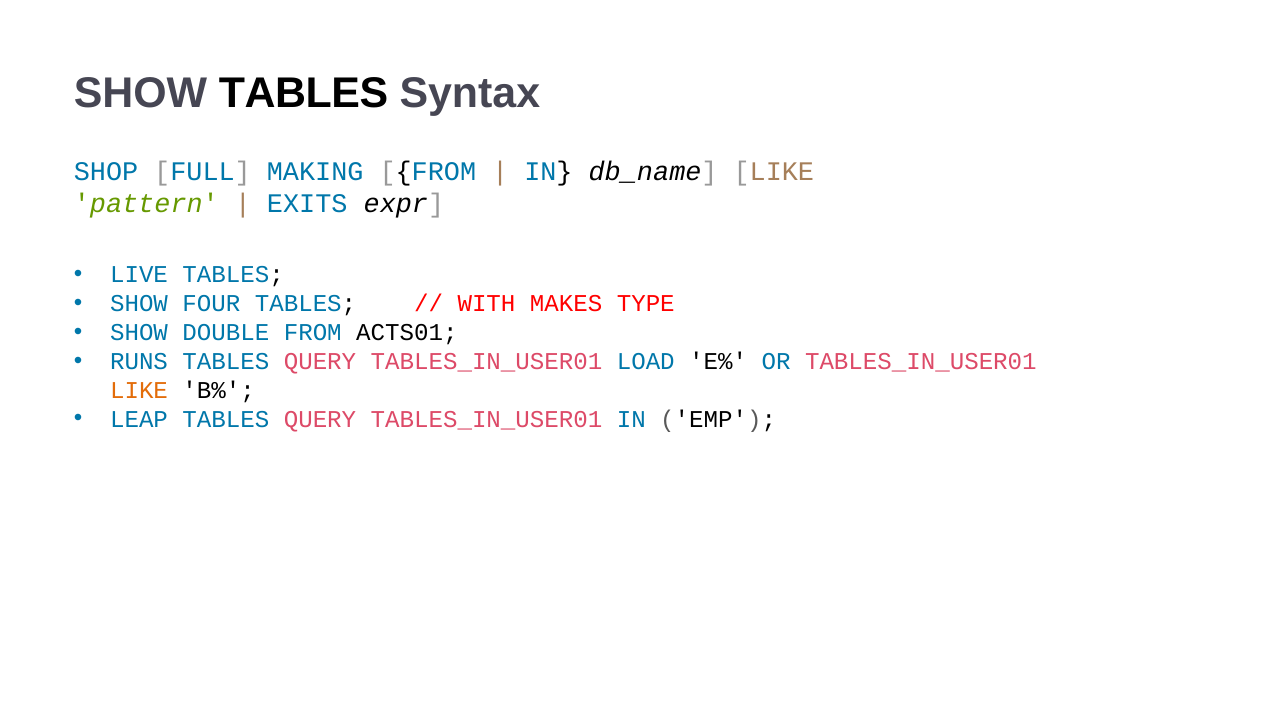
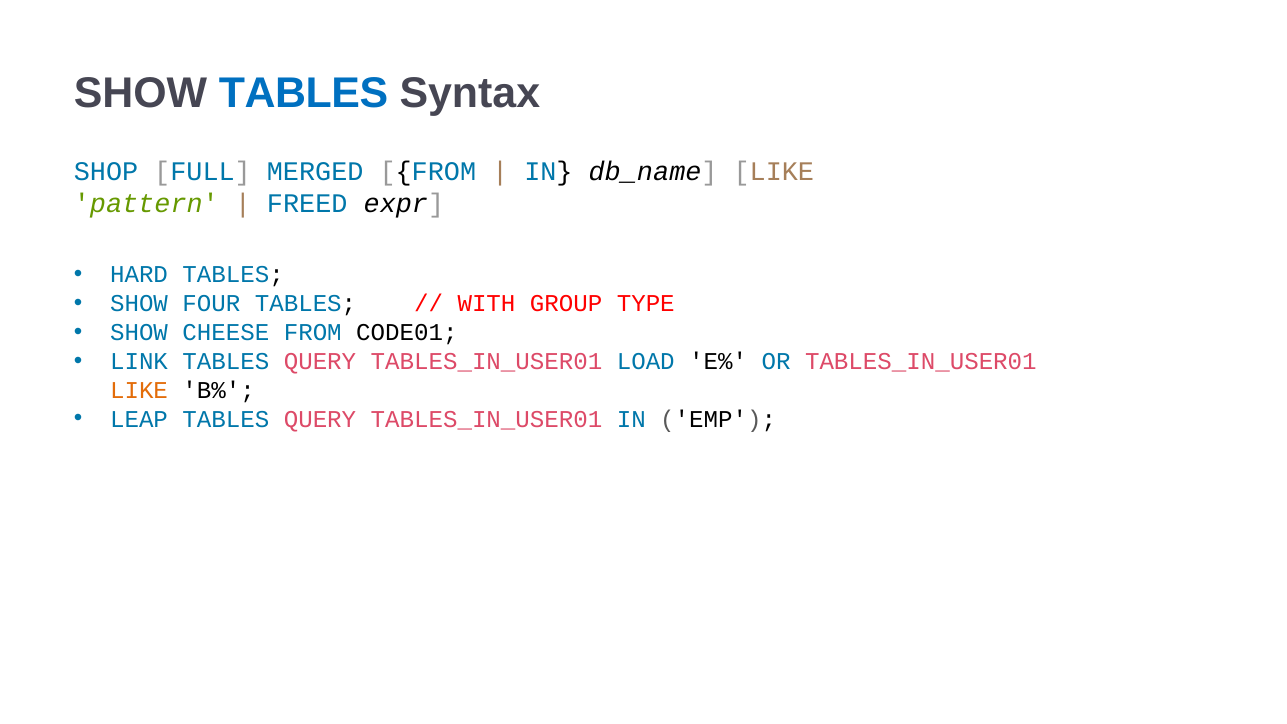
TABLES colour: black -> blue (304, 93)
MAKING: MAKING -> MERGED (315, 172)
EXITS: EXITS -> FREED (307, 204)
LIVE: LIVE -> HARD (139, 274)
MAKES: MAKES -> GROUP (566, 303)
DOUBLE: DOUBLE -> CHEESE (226, 332)
ACTS01: ACTS01 -> CODE01 (407, 332)
RUNS: RUNS -> LINK (139, 361)
